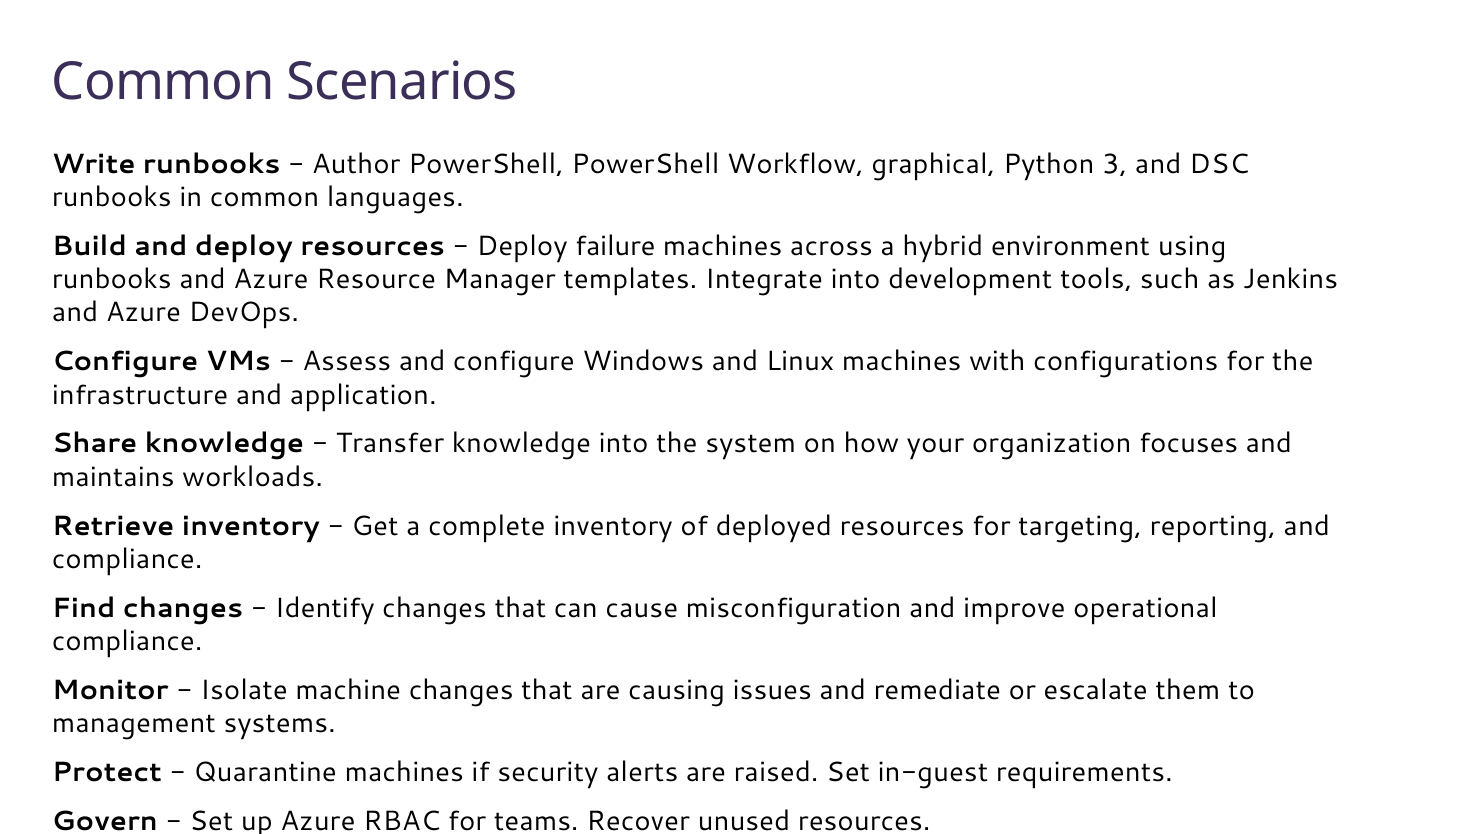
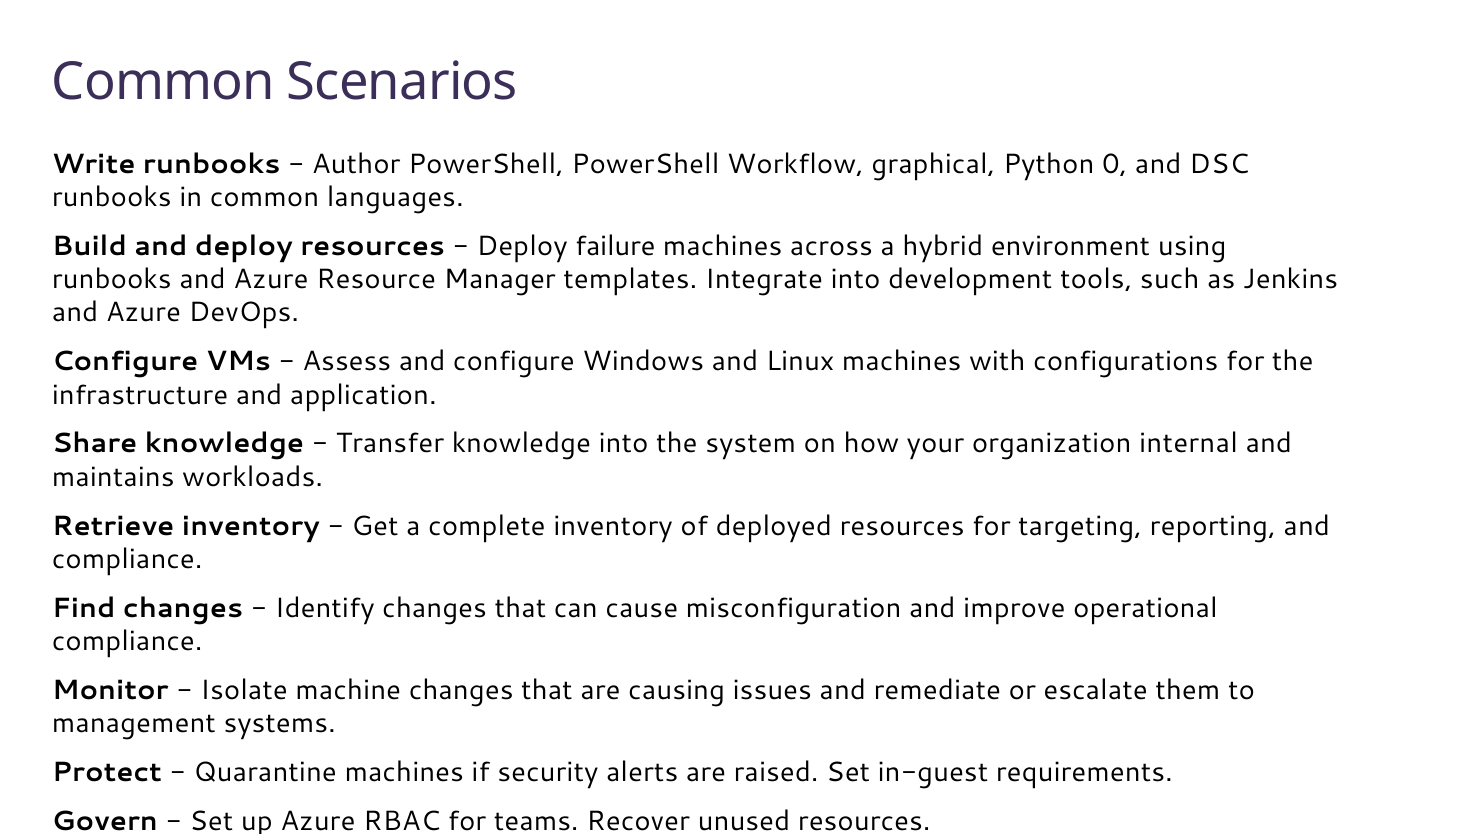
3: 3 -> 0 (1115, 164)
focuses: focuses -> internal (1189, 444)
